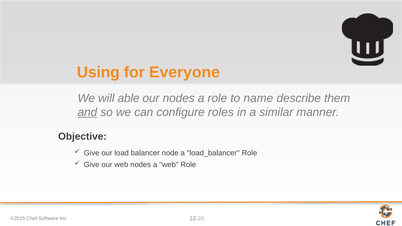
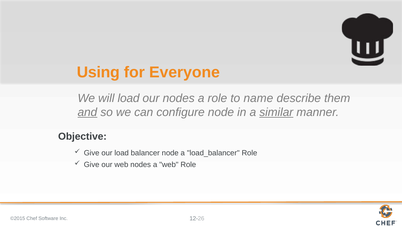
will able: able -> load (129, 98)
configure roles: roles -> node (221, 112)
similar underline: none -> present (276, 112)
